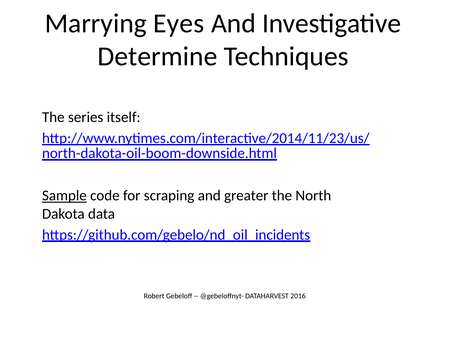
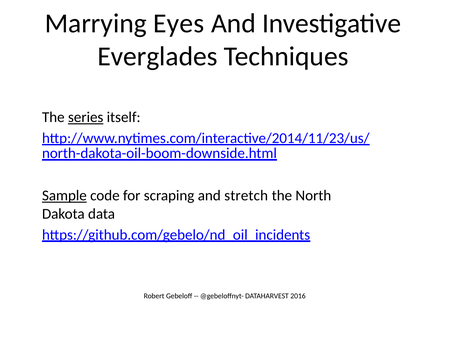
Determine: Determine -> Everglades (157, 56)
series underline: none -> present (86, 117)
greater: greater -> stretch (246, 195)
